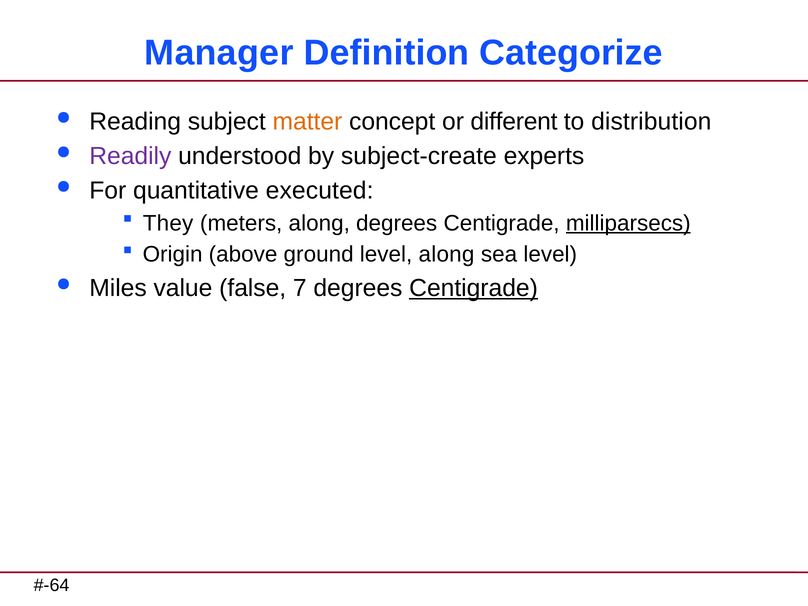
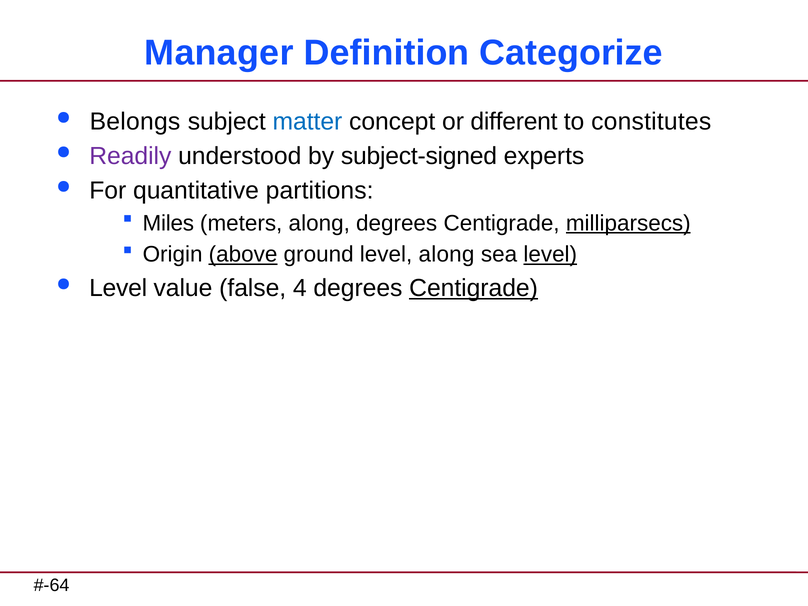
Reading: Reading -> Belongs (135, 121)
matter colour: orange -> blue (307, 121)
distribution: distribution -> constitutes (651, 121)
subject-create: subject-create -> subject-signed (419, 156)
executed: executed -> partitions (320, 191)
They: They -> Miles (168, 223)
above underline: none -> present (243, 255)
level underline: none -> present (550, 255)
Miles: Miles -> Level (118, 288)
7: 7 -> 4 (300, 288)
